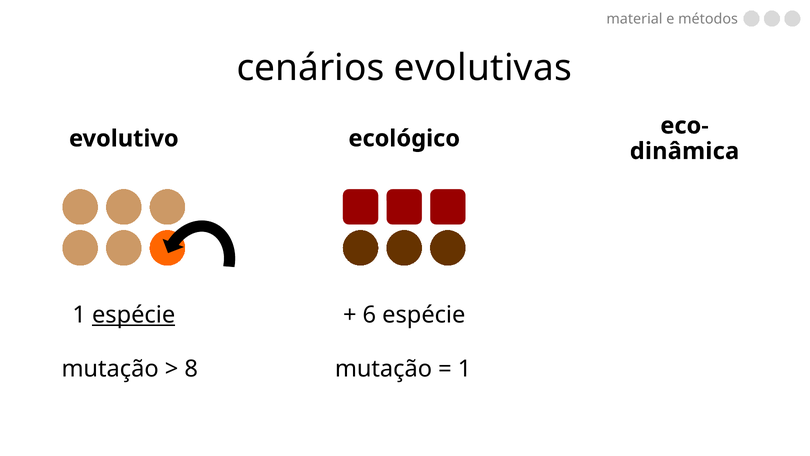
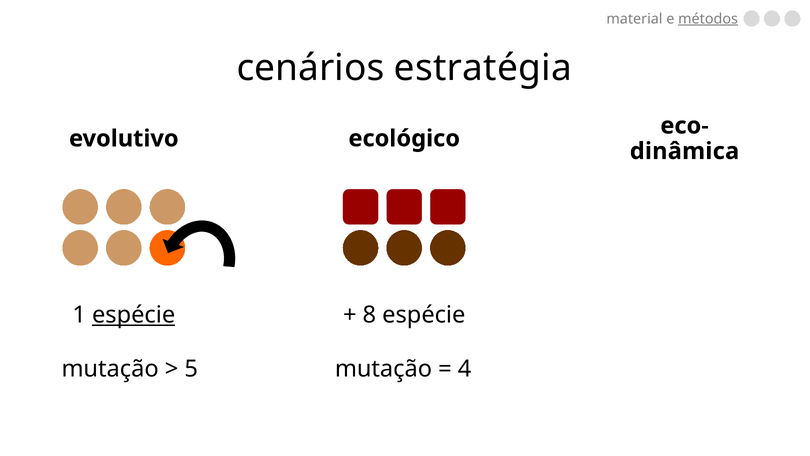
métodos underline: none -> present (708, 19)
evolutivas: evolutivas -> estratégia (483, 68)
6: 6 -> 8 (369, 315)
8: 8 -> 5 (191, 369)
1: 1 -> 4 (465, 369)
